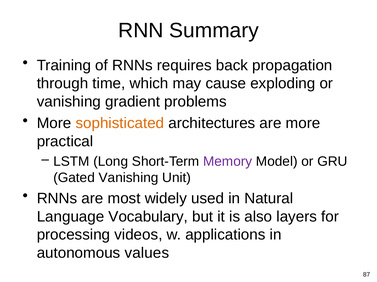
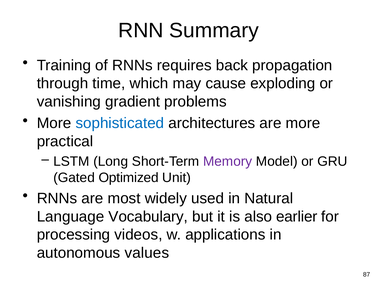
sophisticated colour: orange -> blue (120, 123)
Gated Vanishing: Vanishing -> Optimized (129, 178)
layers: layers -> earlier (297, 217)
